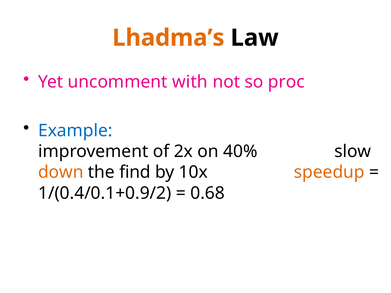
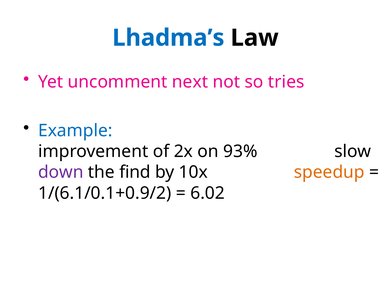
Lhadma’s colour: orange -> blue (168, 38)
with: with -> next (190, 82)
proc: proc -> tries (286, 82)
40%: 40% -> 93% (240, 152)
down colour: orange -> purple (61, 172)
1/(0.4/0.1+0.9/2: 1/(0.4/0.1+0.9/2 -> 1/(6.1/0.1+0.9/2 (105, 193)
0.68: 0.68 -> 6.02 (208, 193)
